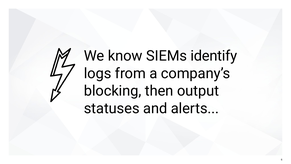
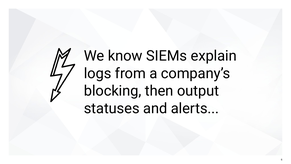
identify: identify -> explain (214, 56)
